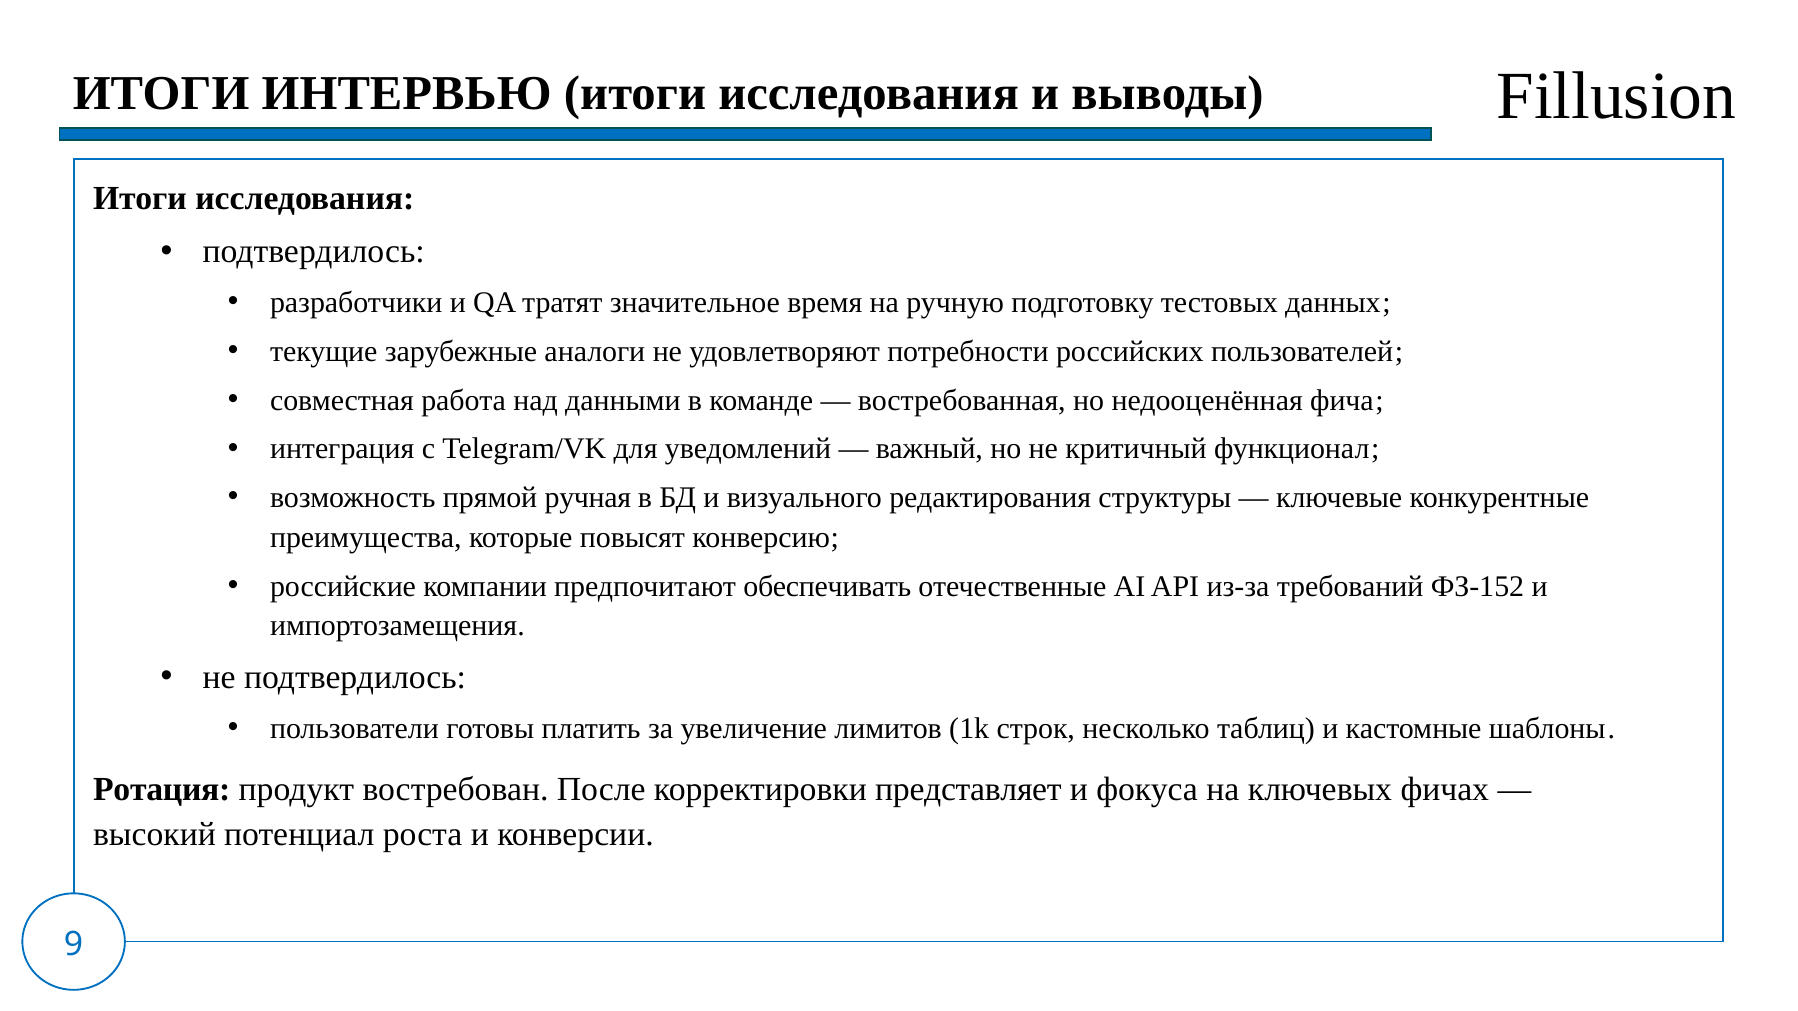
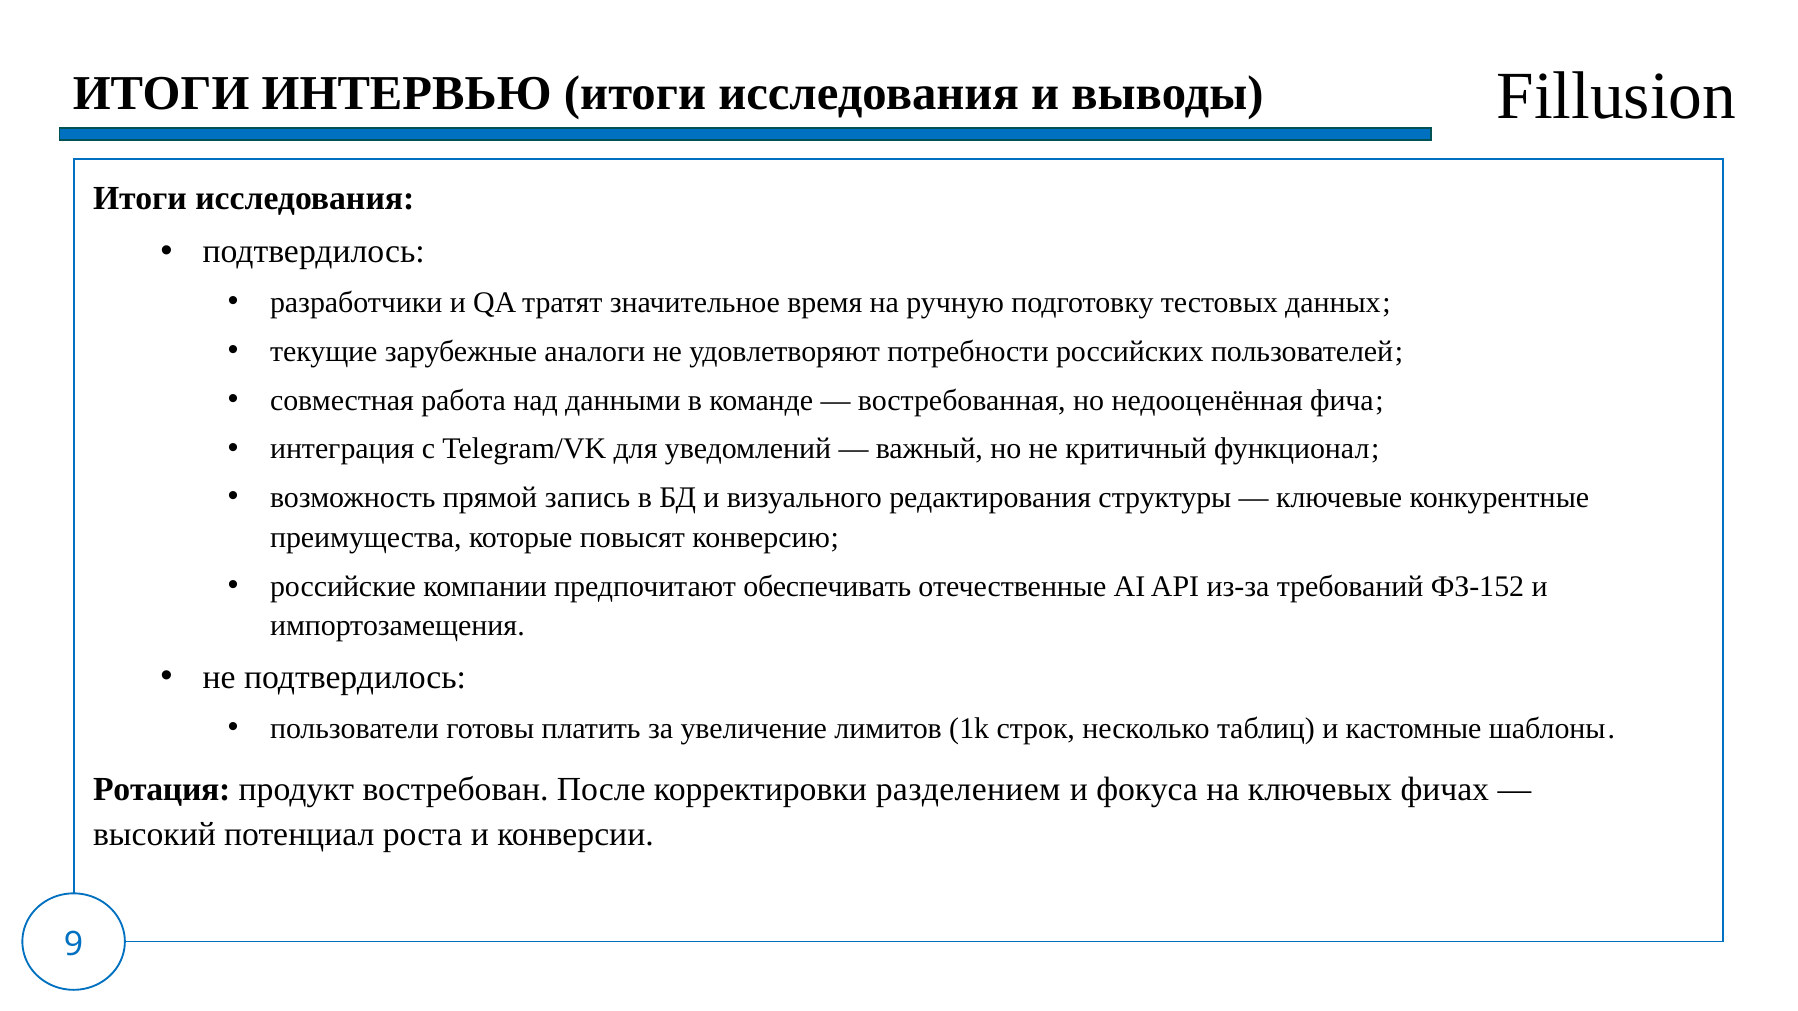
ручная: ручная -> запись (588, 498)
представляет: представляет -> разделением (968, 790)
